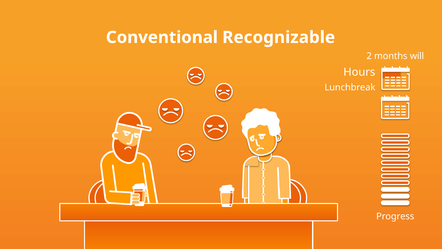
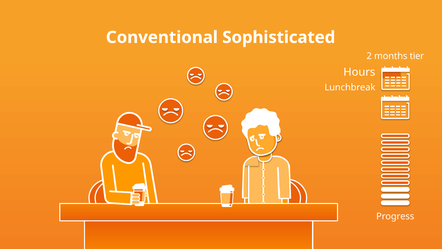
Recognizable: Recognizable -> Sophisticated (279, 37)
will: will -> tier (417, 56)
